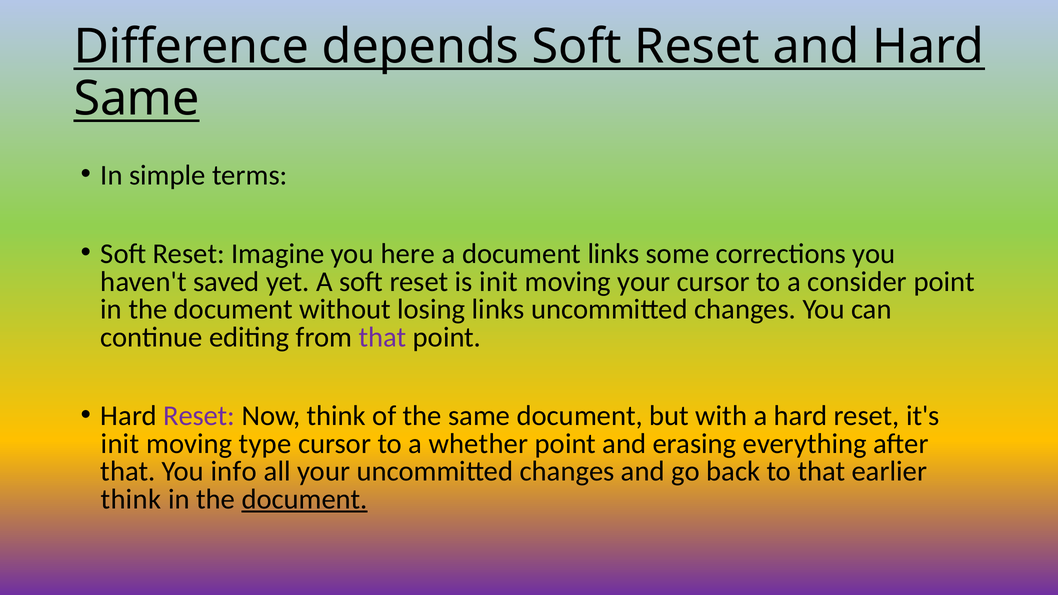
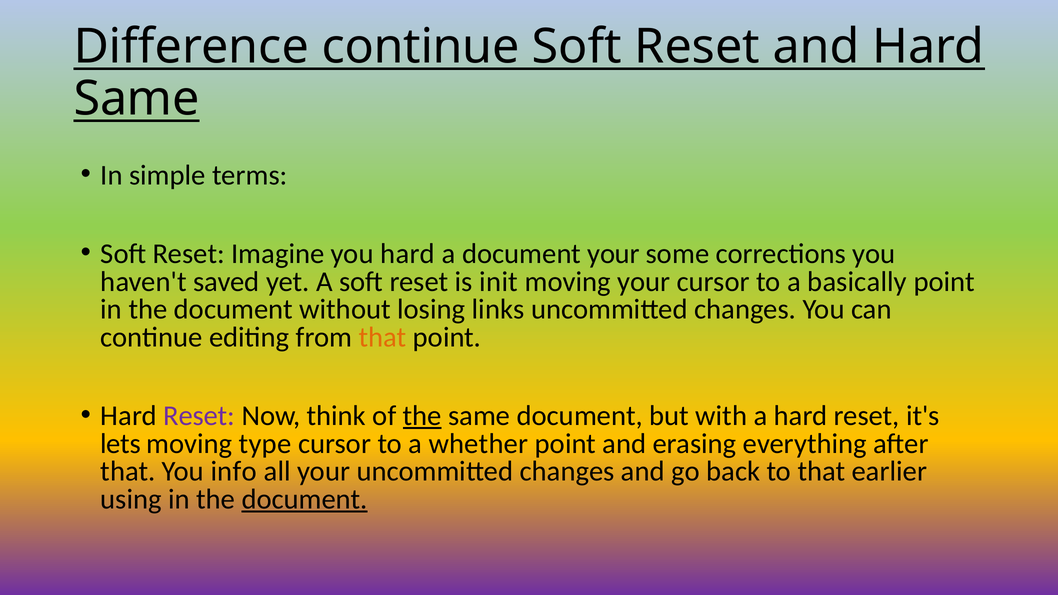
Difference depends: depends -> continue (421, 47)
you here: here -> hard (408, 254)
document links: links -> your (614, 254)
consider: consider -> basically (857, 282)
that colour: purple -> orange (383, 337)
the underline: none -> present (422, 416)
init: init -> lets (120, 444)
think: think -> using (131, 499)
